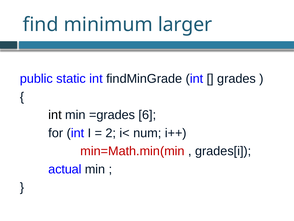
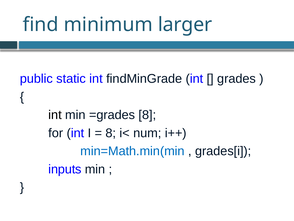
=grades 6: 6 -> 8 (147, 115)
2: 2 -> 8 (111, 133)
min=Math.min(min colour: red -> blue (132, 151)
actual: actual -> inputs (65, 169)
